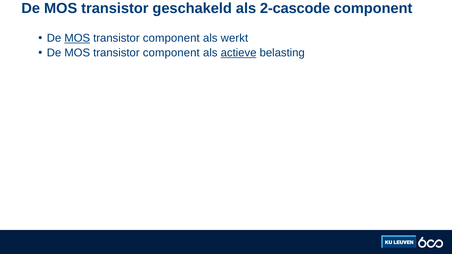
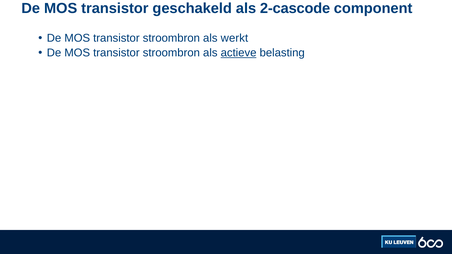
MOS underline: present -> none (77, 38)
component: component -> stroombron (171, 38)
component: component -> stroombron (171, 53)
